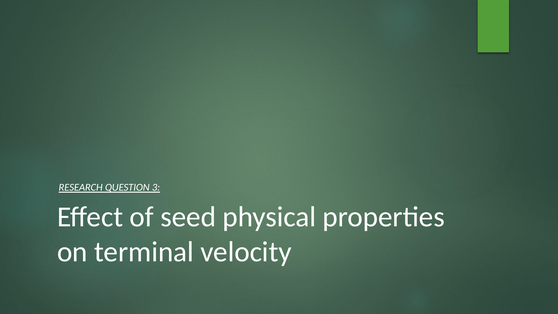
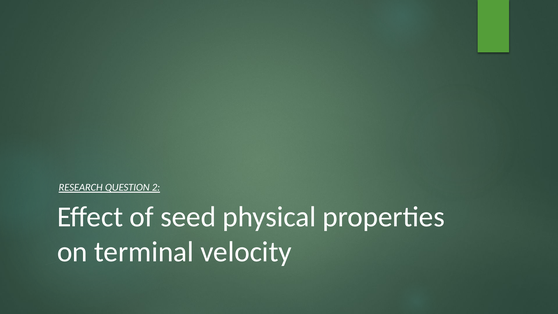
3: 3 -> 2 (156, 187)
